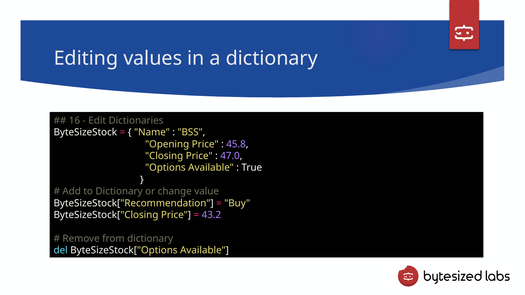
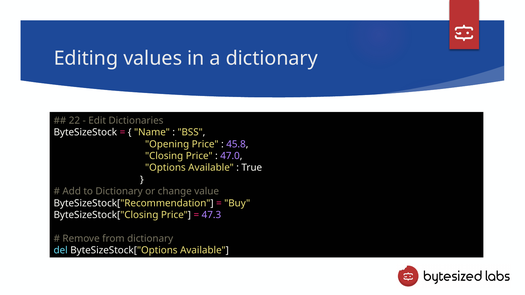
16: 16 -> 22 (74, 121)
43.2: 43.2 -> 47.3 (211, 215)
